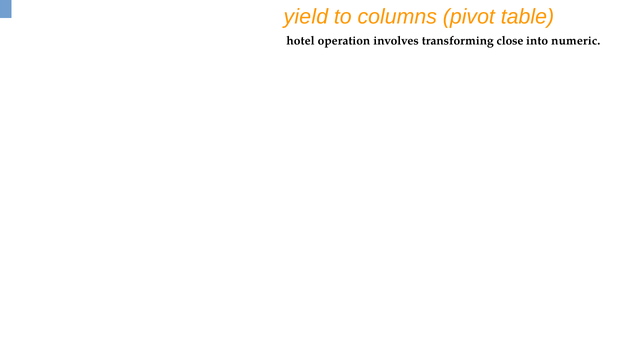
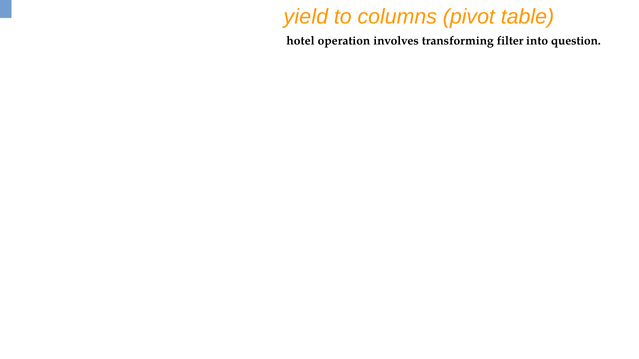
close: close -> filter (510, 41)
numeric: numeric -> question (576, 41)
